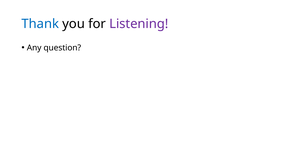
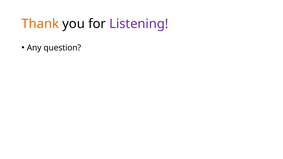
Thank colour: blue -> orange (40, 24)
